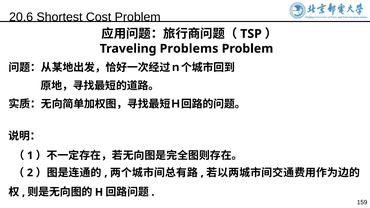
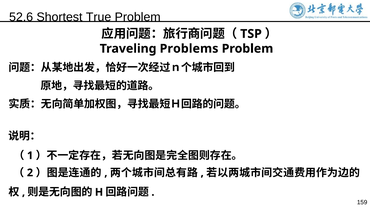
20.6: 20.6 -> 52.6 (21, 17)
Cost: Cost -> True (99, 17)
